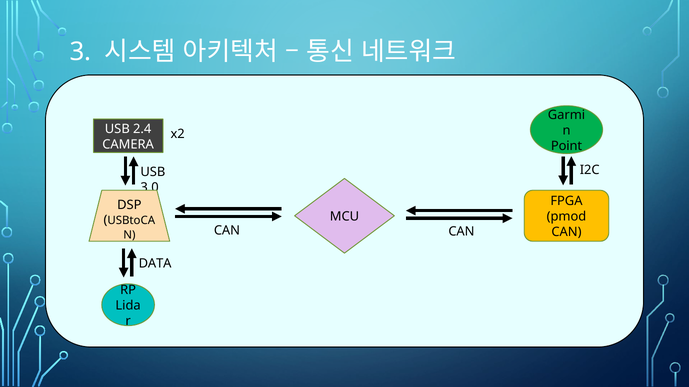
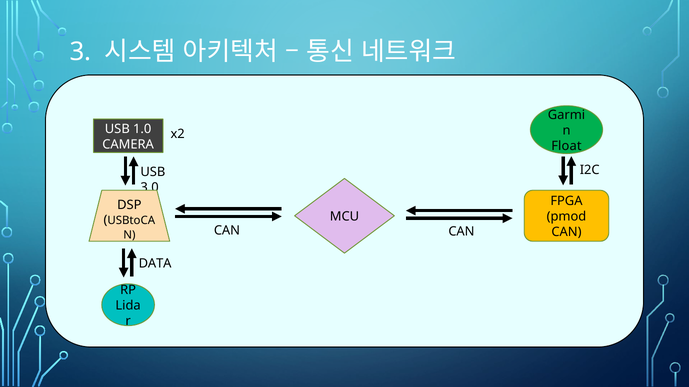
2.4: 2.4 -> 1.0 (142, 129)
Point: Point -> Float (566, 146)
